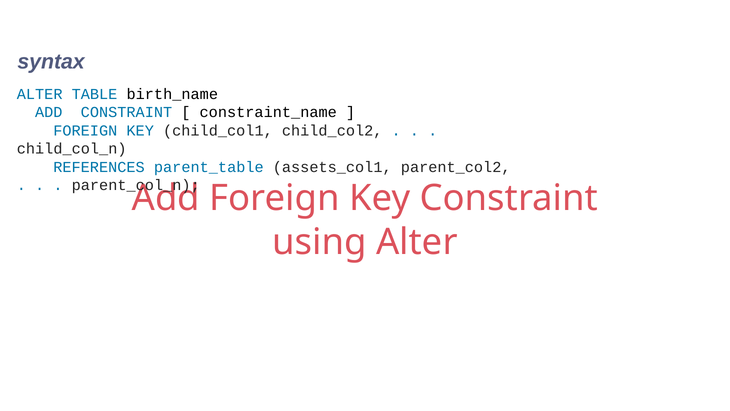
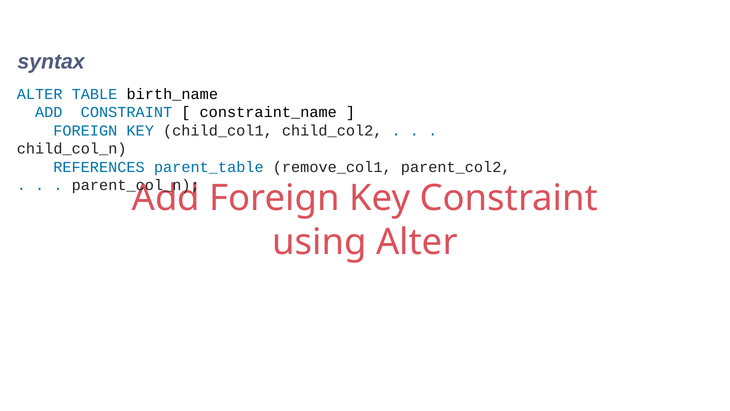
assets_col1: assets_col1 -> remove_col1 (332, 167)
